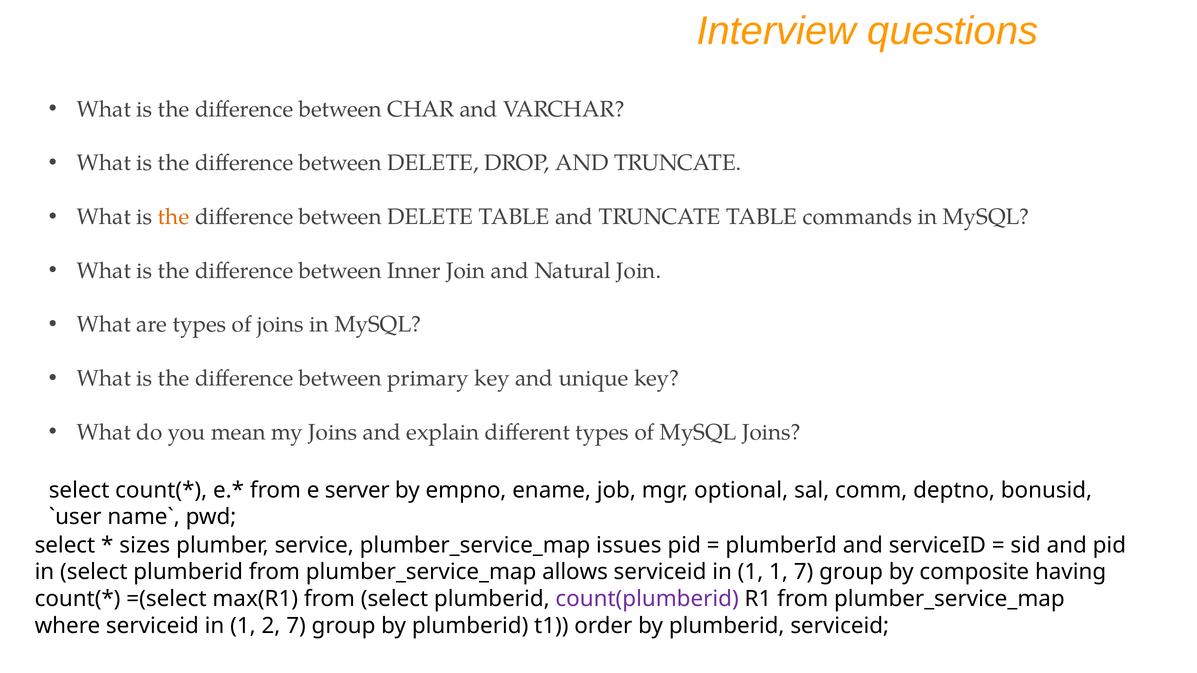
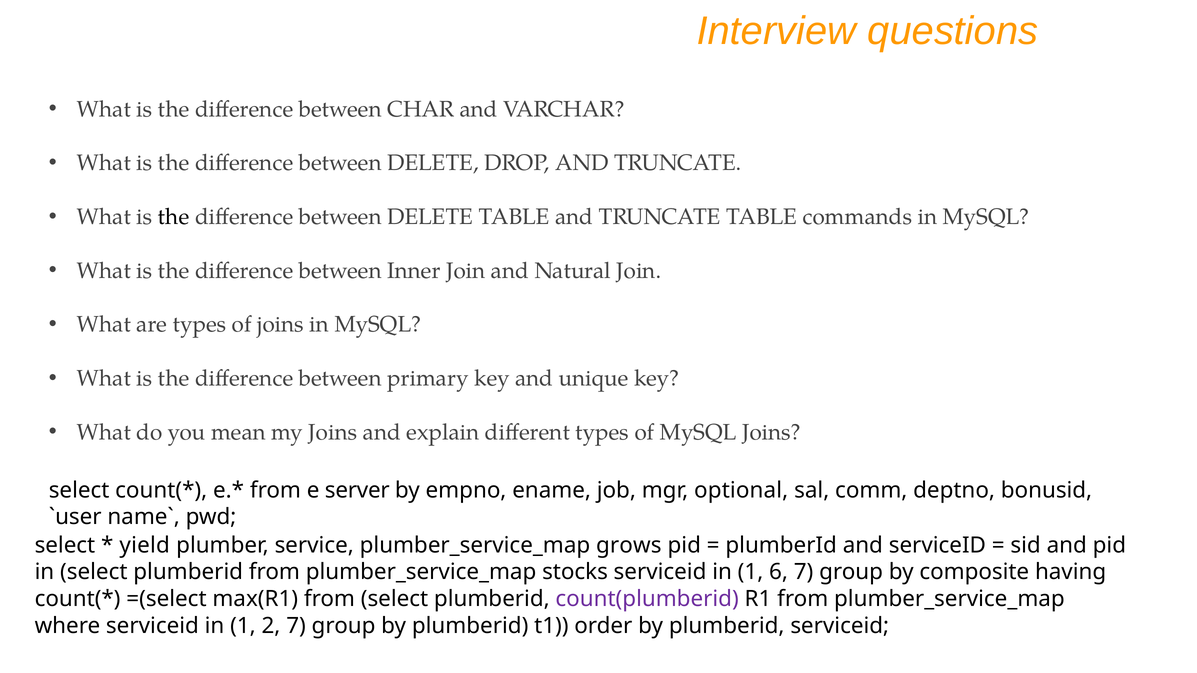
the colour: orange -> black (174, 217)
sizes: sizes -> yield (145, 545)
issues: issues -> grows (629, 545)
allows: allows -> stocks (575, 572)
1 1: 1 -> 6 (778, 572)
